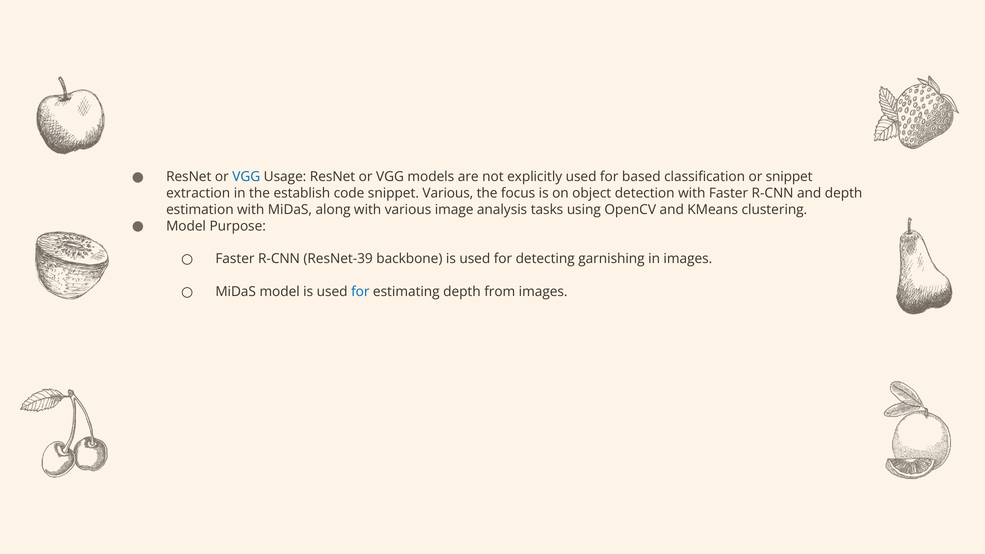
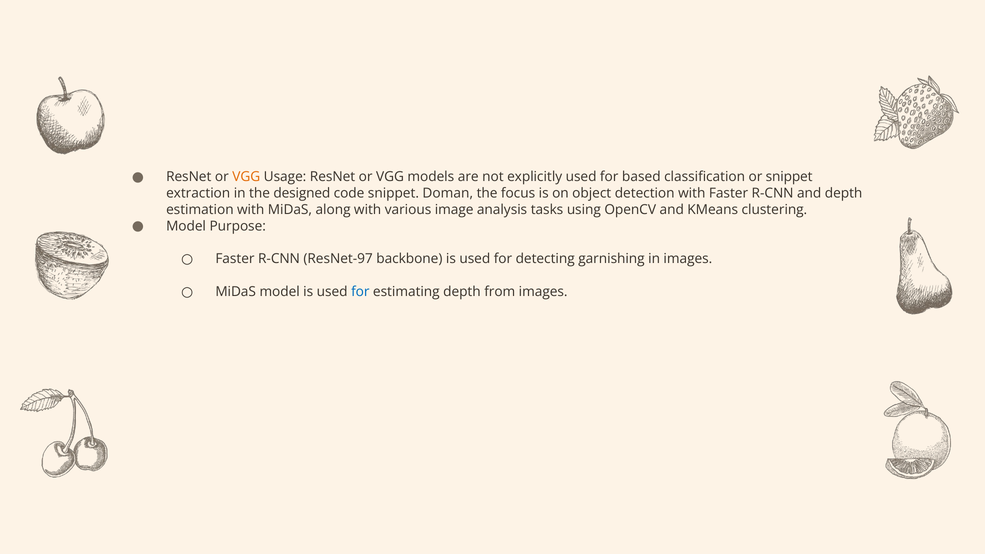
VGG colour: blue -> orange (246, 177)
establish: establish -> designed (302, 193)
snippet Various: Various -> Doman (448, 193)
ResNet-39: ResNet-39 -> ResNet-97 (338, 259)
